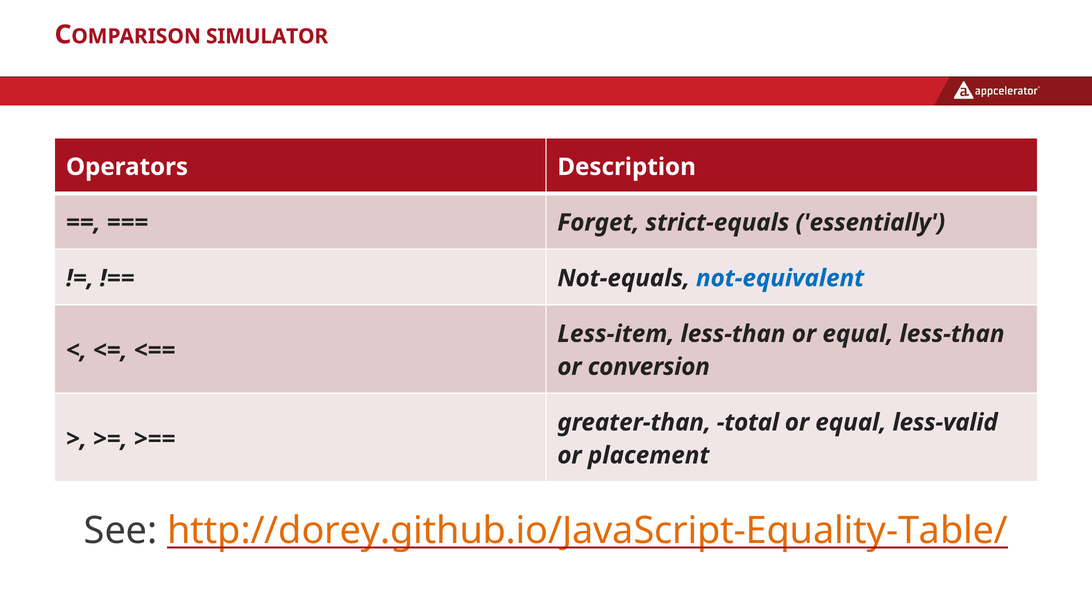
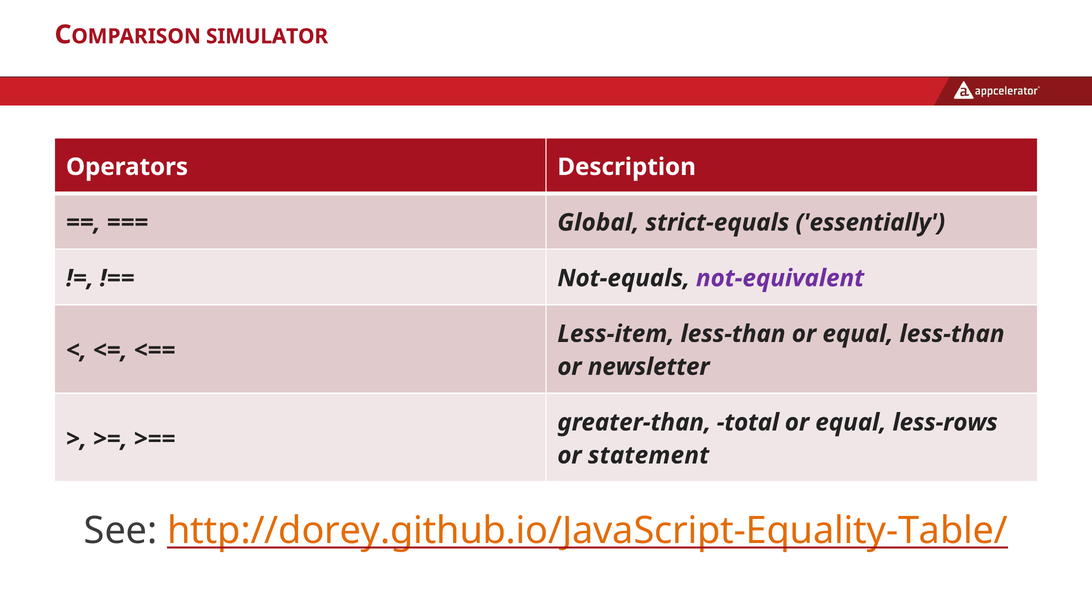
Forget: Forget -> Global (598, 223)
not-equivalent colour: blue -> purple (780, 278)
conversion: conversion -> newsletter (649, 367)
less-valid: less-valid -> less-rows (945, 423)
placement: placement -> statement (649, 456)
